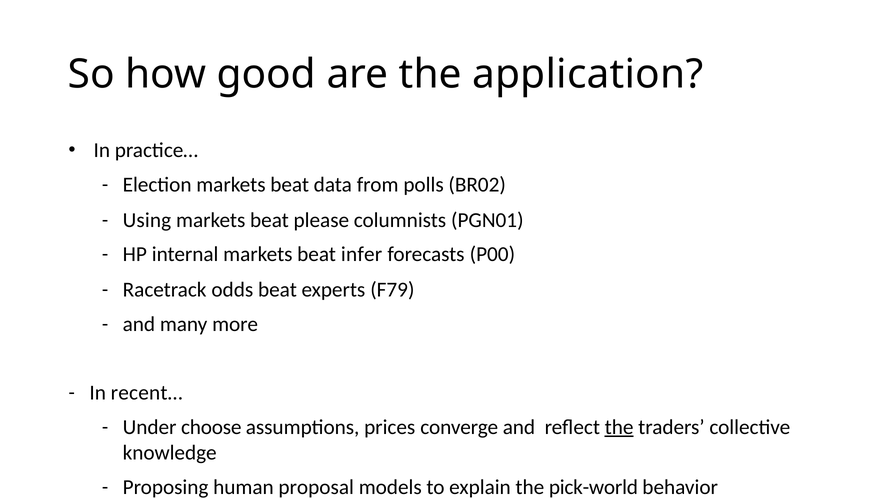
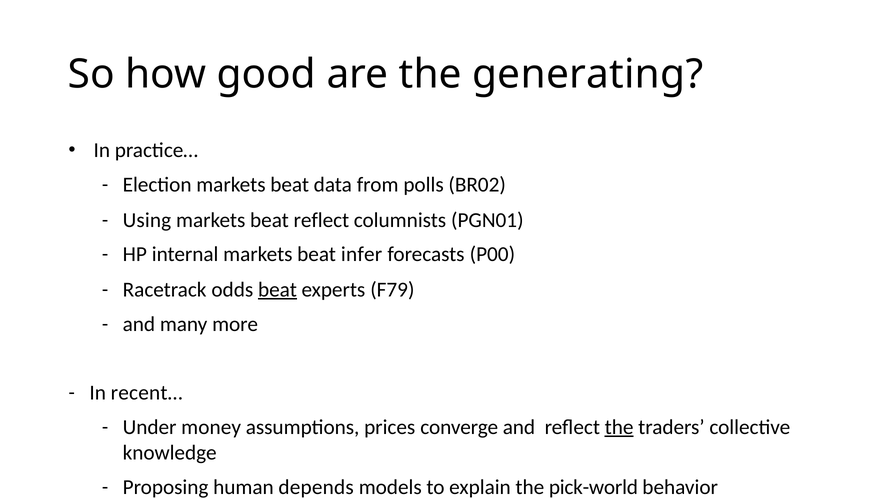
application: application -> generating (588, 75)
beat please: please -> reflect (321, 220)
beat underline: none -> present (277, 290)
choose: choose -> money (211, 428)
proposal: proposal -> depends (316, 487)
